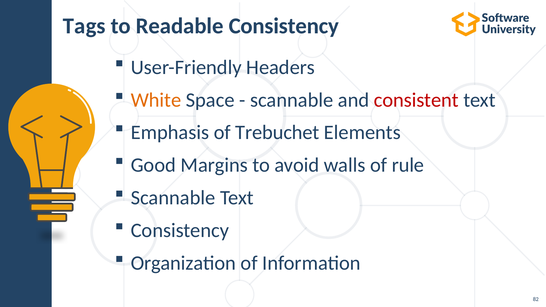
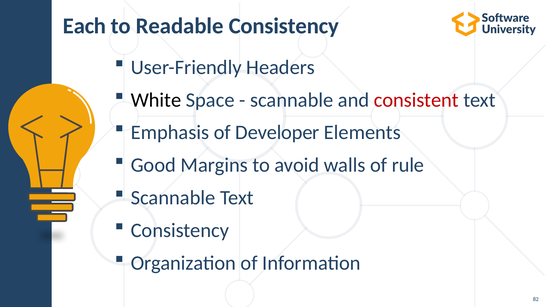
Tags: Tags -> Each (84, 26)
White colour: orange -> black (156, 100)
Trebuchet: Trebuchet -> Developer (277, 133)
